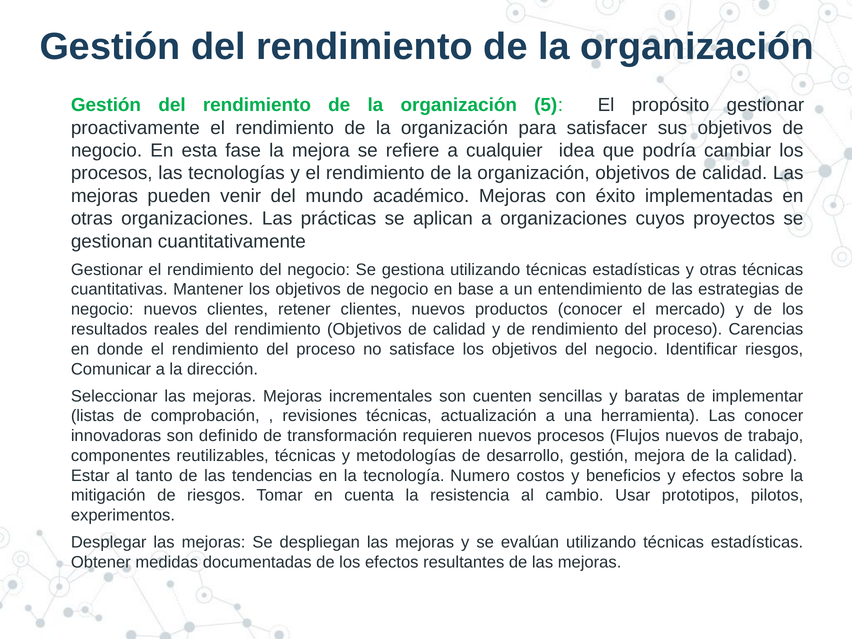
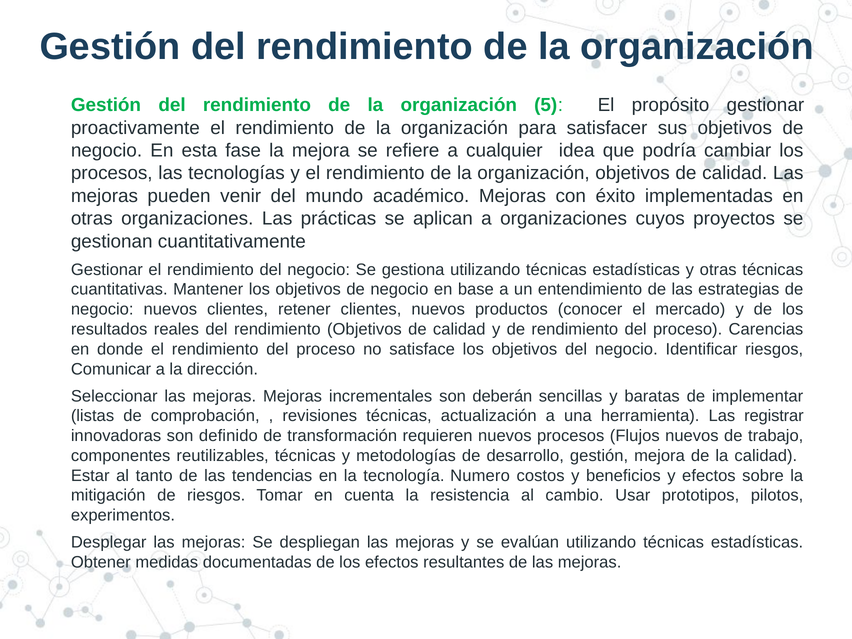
cuenten: cuenten -> deberán (502, 396)
Las conocer: conocer -> registrar (774, 416)
